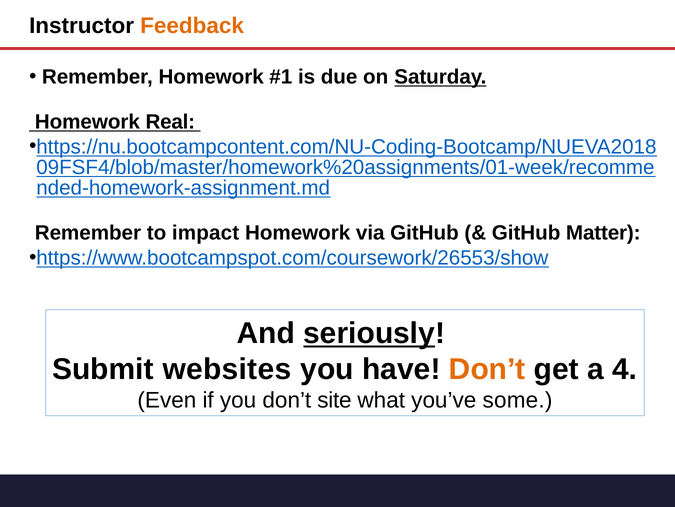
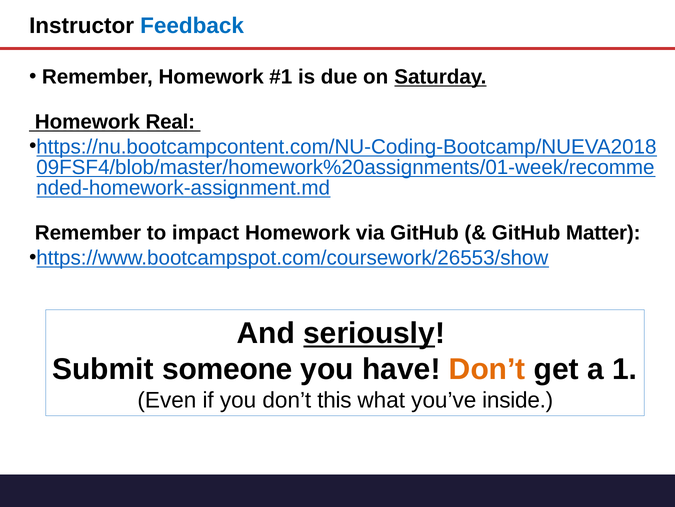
Feedback colour: orange -> blue (192, 26)
websites: websites -> someone (227, 369)
4: 4 -> 1 (625, 369)
site: site -> this (334, 400)
some: some -> inside (518, 400)
